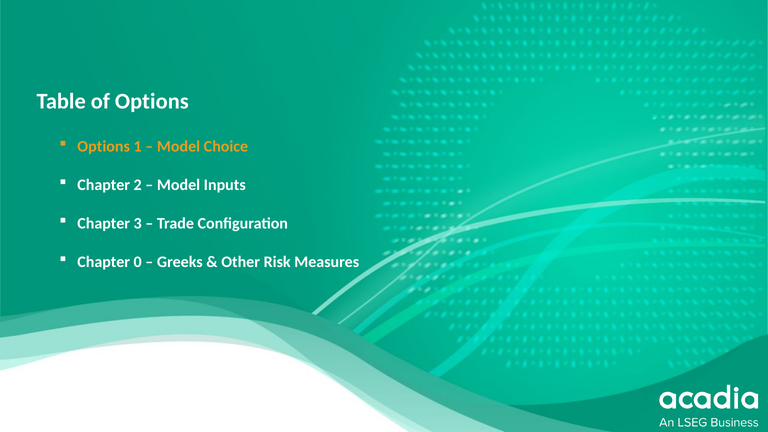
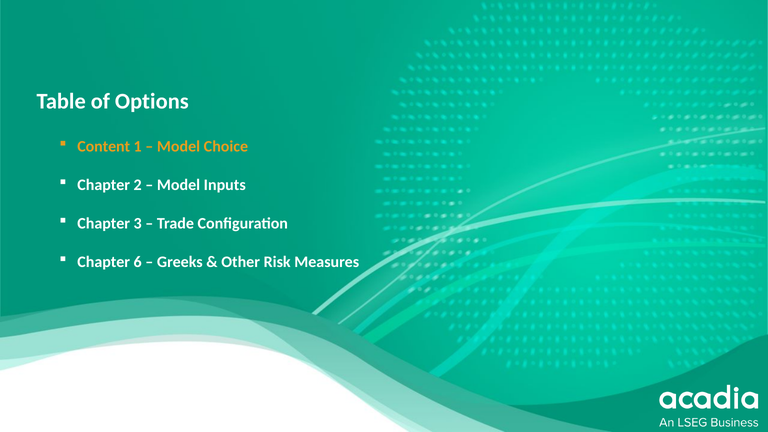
Options: Options -> Content (104, 147)
0: 0 -> 6 (138, 262)
